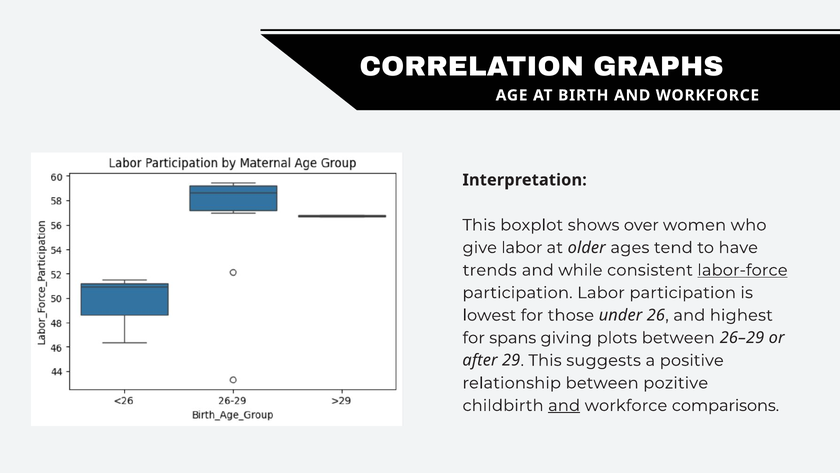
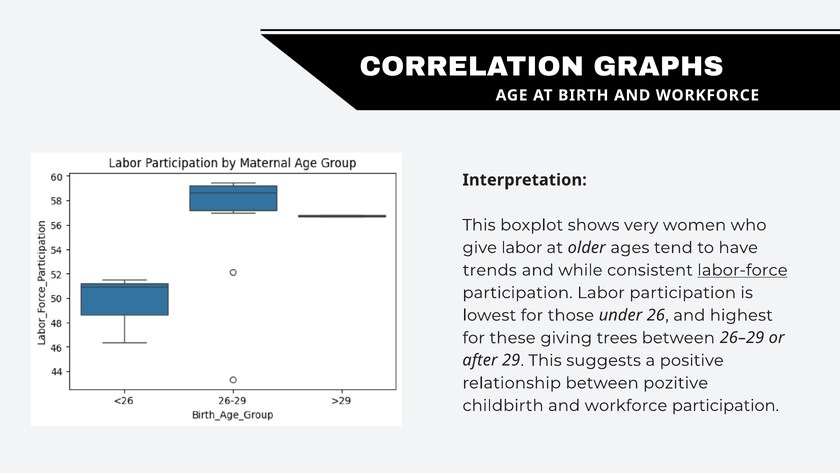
over: over -> very (641, 225)
spans: spans -> these (513, 338)
plots: plots -> trees (617, 338)
and underline: present -> none (564, 405)
workforce comparisons: comparisons -> participation (725, 405)
